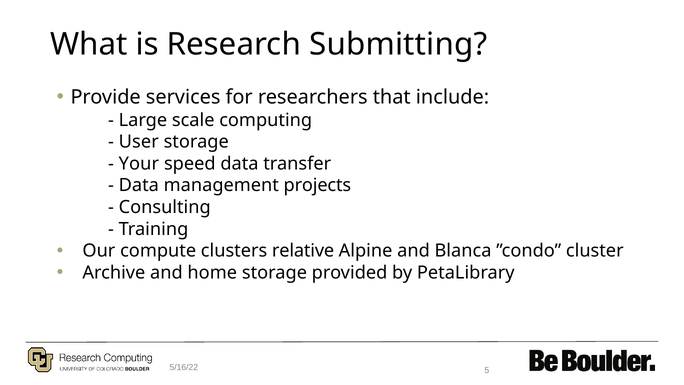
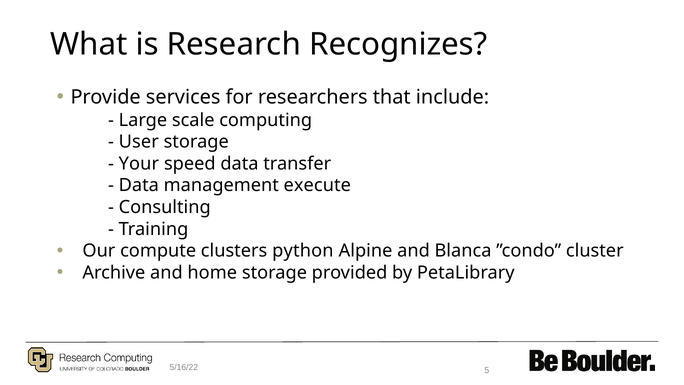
Submitting: Submitting -> Recognizes (398, 44)
projects: projects -> execute (317, 185)
relative: relative -> python (303, 251)
